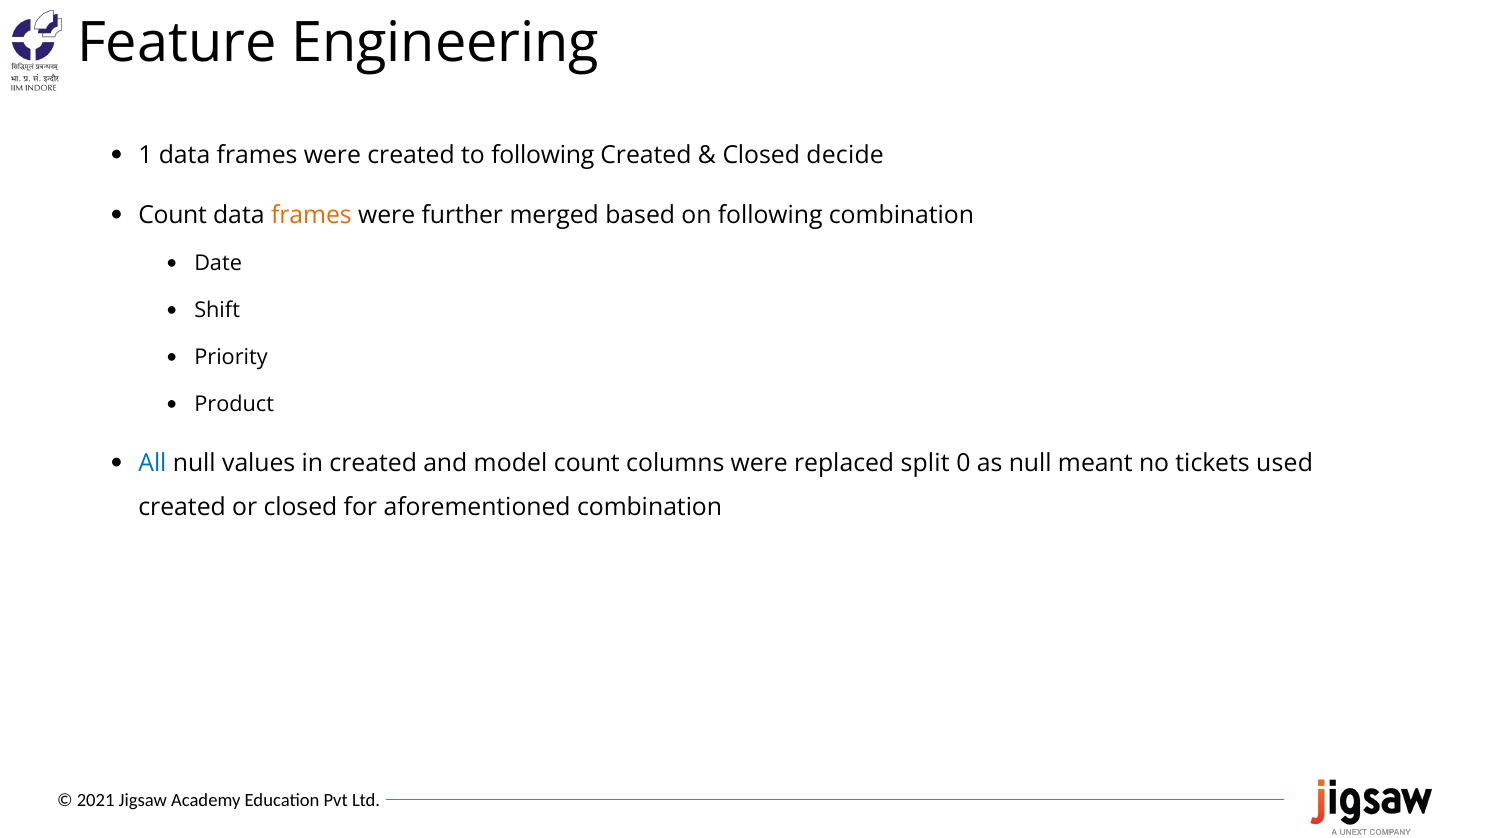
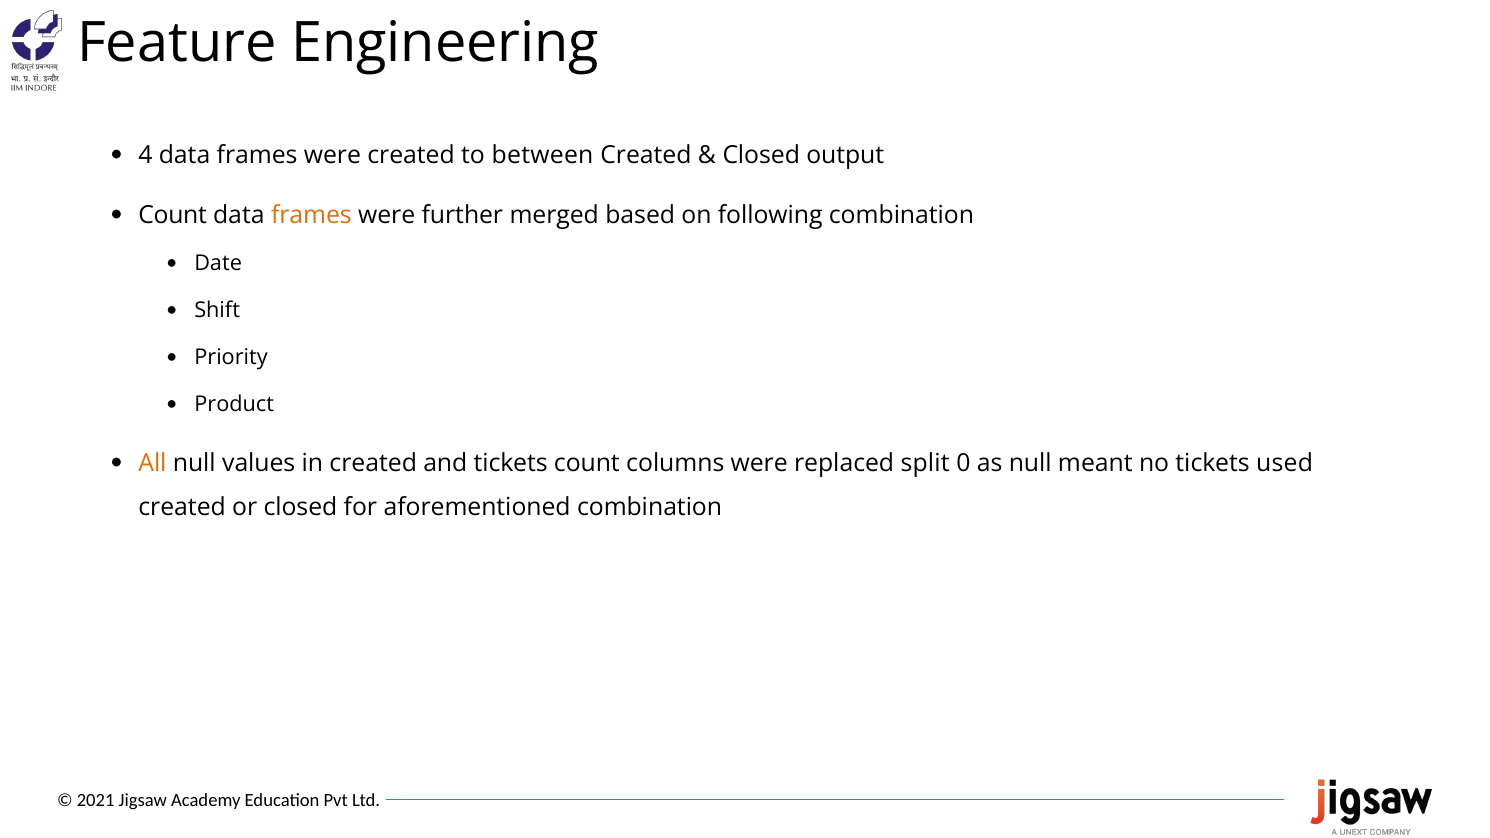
1: 1 -> 4 (145, 155)
to following: following -> between (543, 155)
decide: decide -> output (845, 155)
All colour: blue -> orange (152, 463)
and model: model -> tickets (511, 463)
